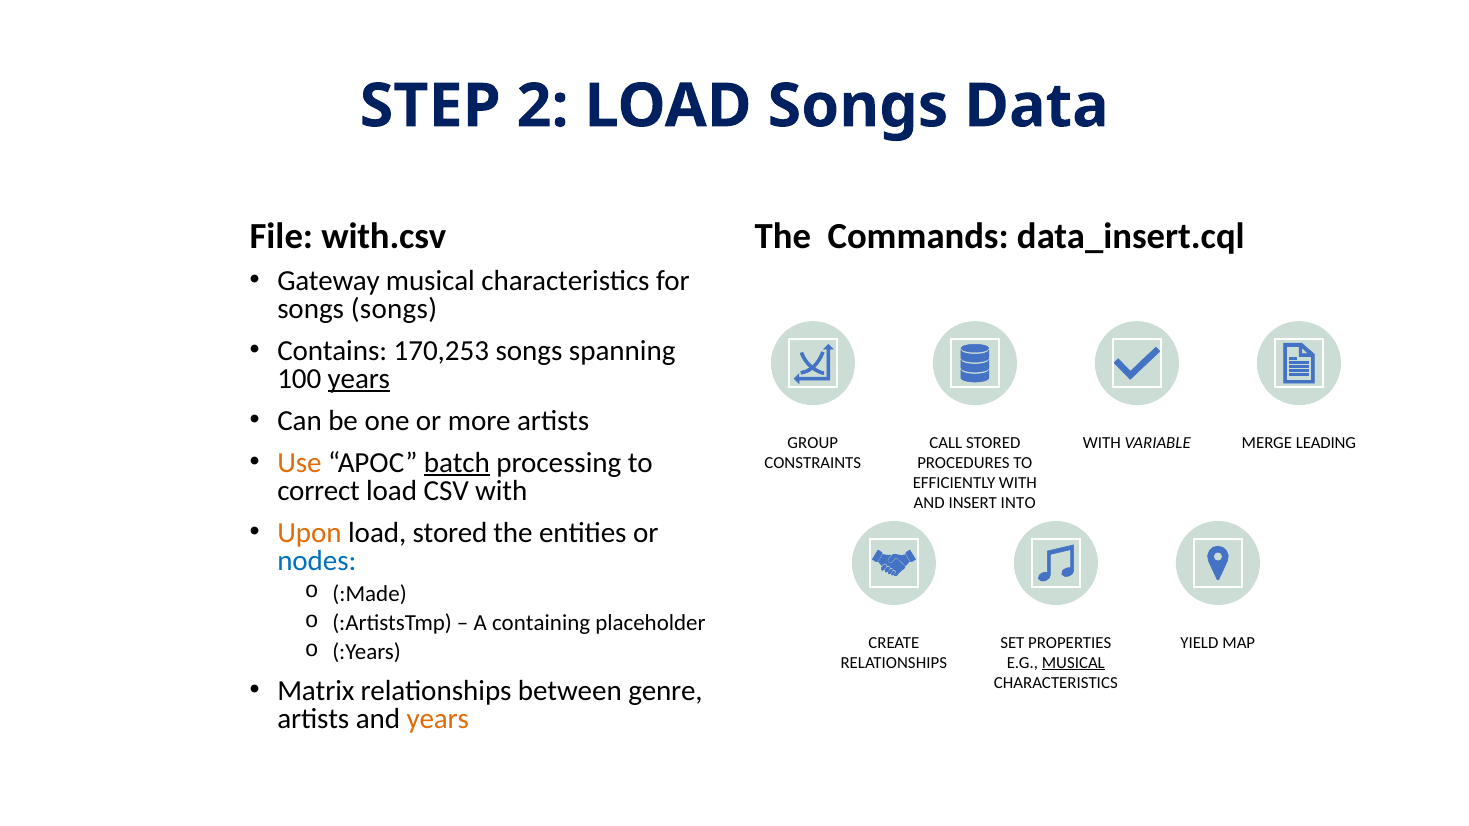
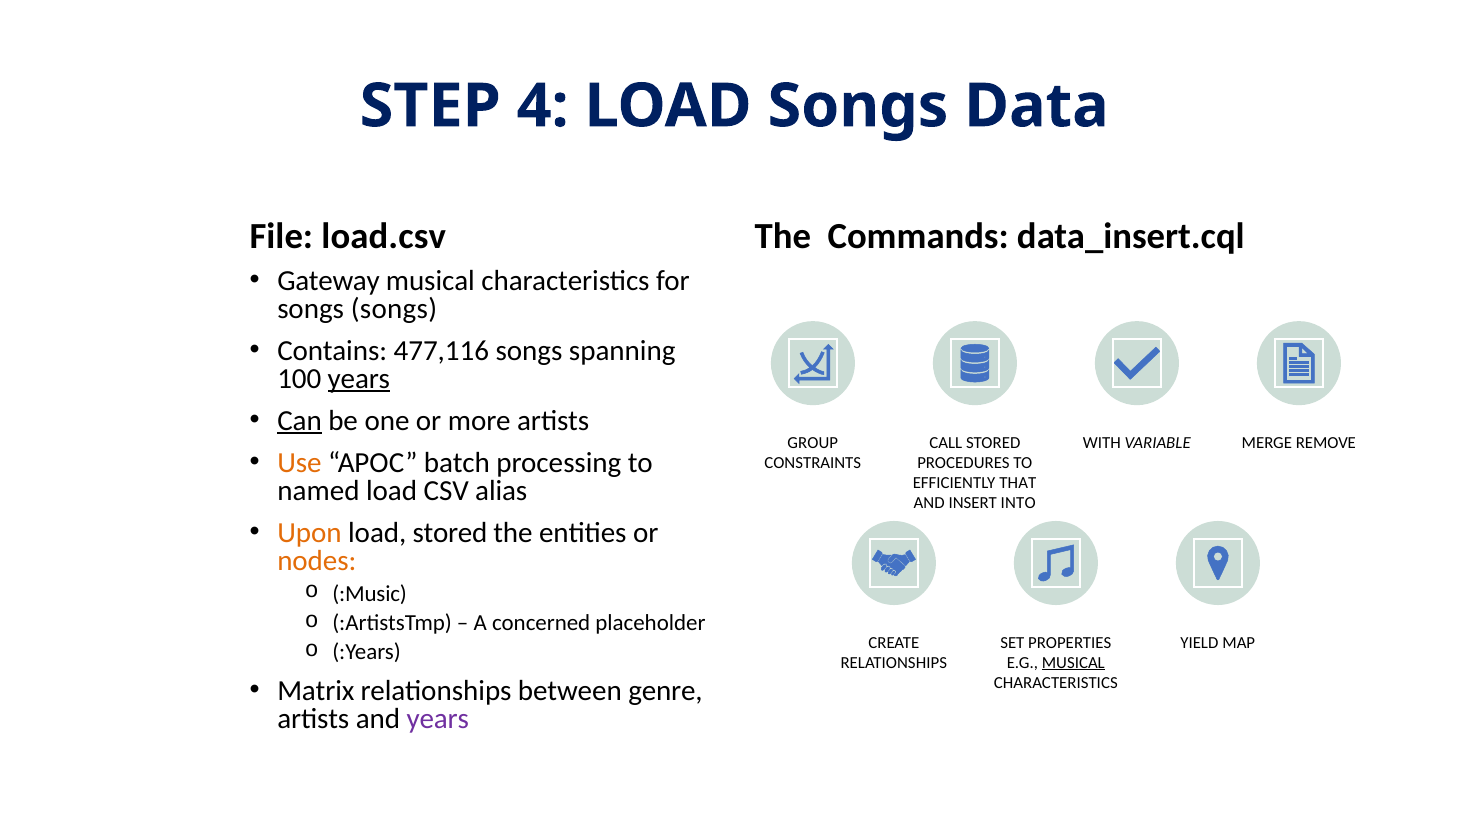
2: 2 -> 4 (543, 106)
with.csv: with.csv -> load.csv (384, 236)
170,253: 170,253 -> 477,116 (441, 351)
Can underline: none -> present (300, 421)
LEADING: LEADING -> REMOVE (1326, 443)
batch underline: present -> none (457, 463)
WITH: WITH -> THAT (1018, 483)
correct: correct -> named (318, 491)
CSV with: with -> alias (501, 491)
nodes colour: blue -> orange (317, 561)
:Made: :Made -> :Music (370, 594)
containing: containing -> concerned (541, 623)
years colour: orange -> purple (438, 719)
